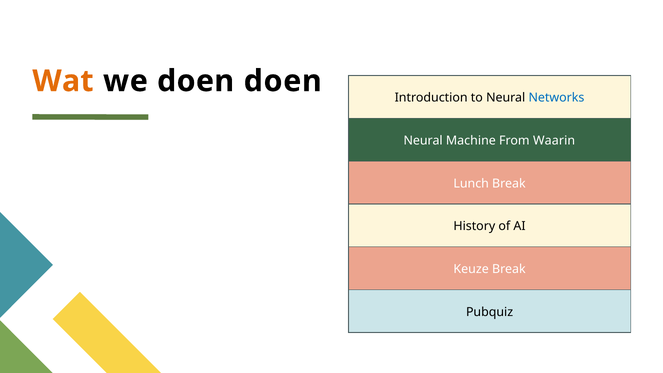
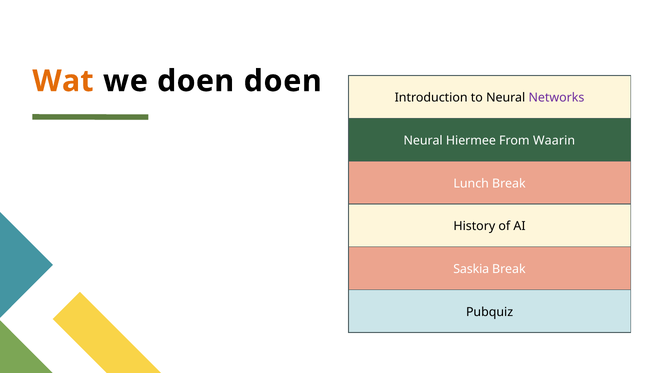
Networks colour: blue -> purple (556, 98)
Machine: Machine -> Hiermee (471, 141)
Keuze: Keuze -> Saskia (471, 269)
